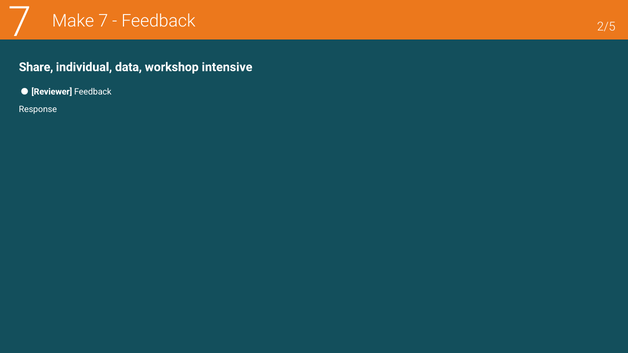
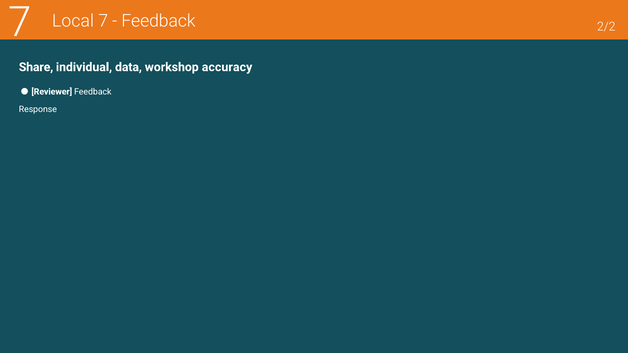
Make: Make -> Local (73, 21)
2/5: 2/5 -> 2/2 (606, 27)
intensive: intensive -> accuracy (227, 67)
